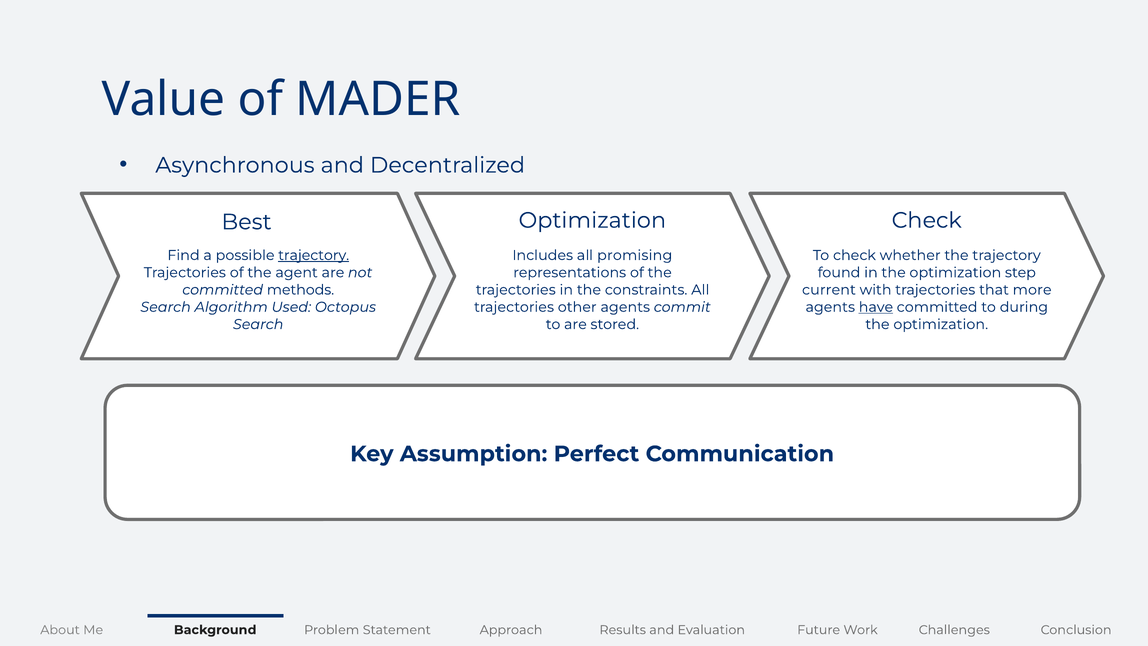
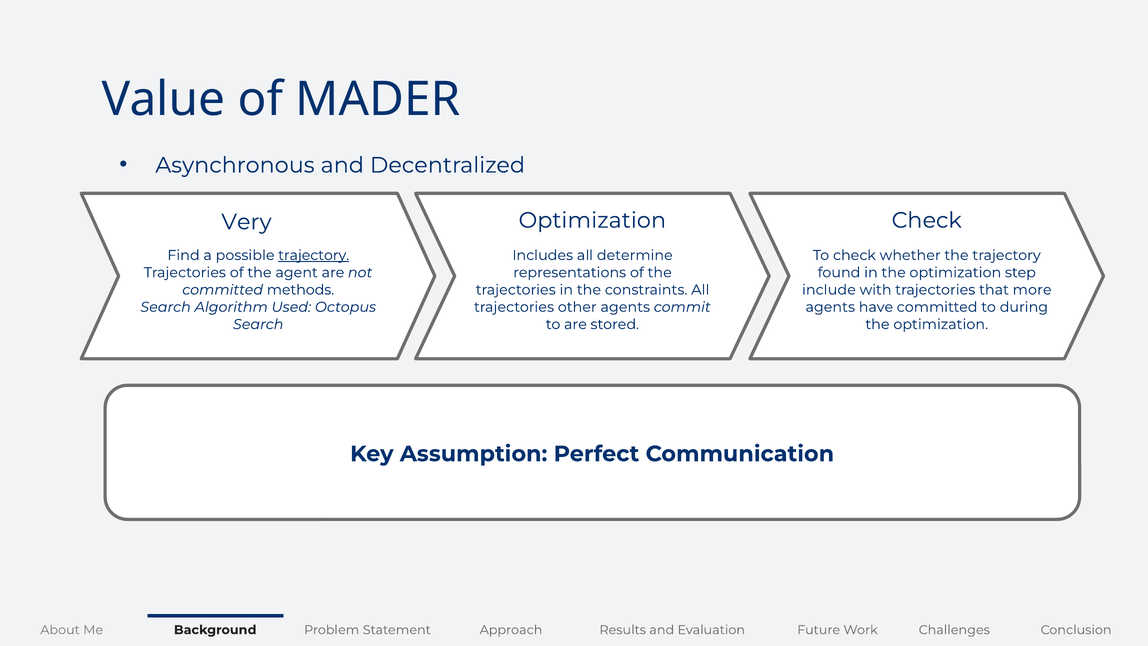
Best: Best -> Very (246, 222)
promising: promising -> determine (635, 255)
current: current -> include (829, 290)
have underline: present -> none (876, 307)
